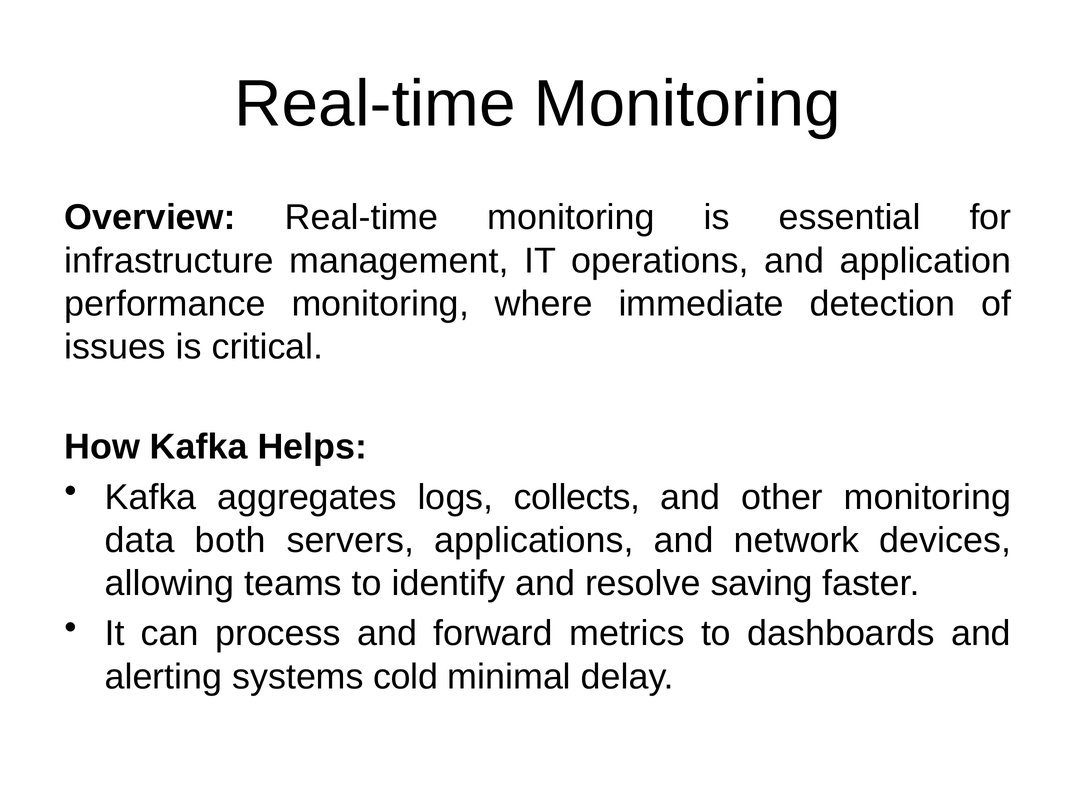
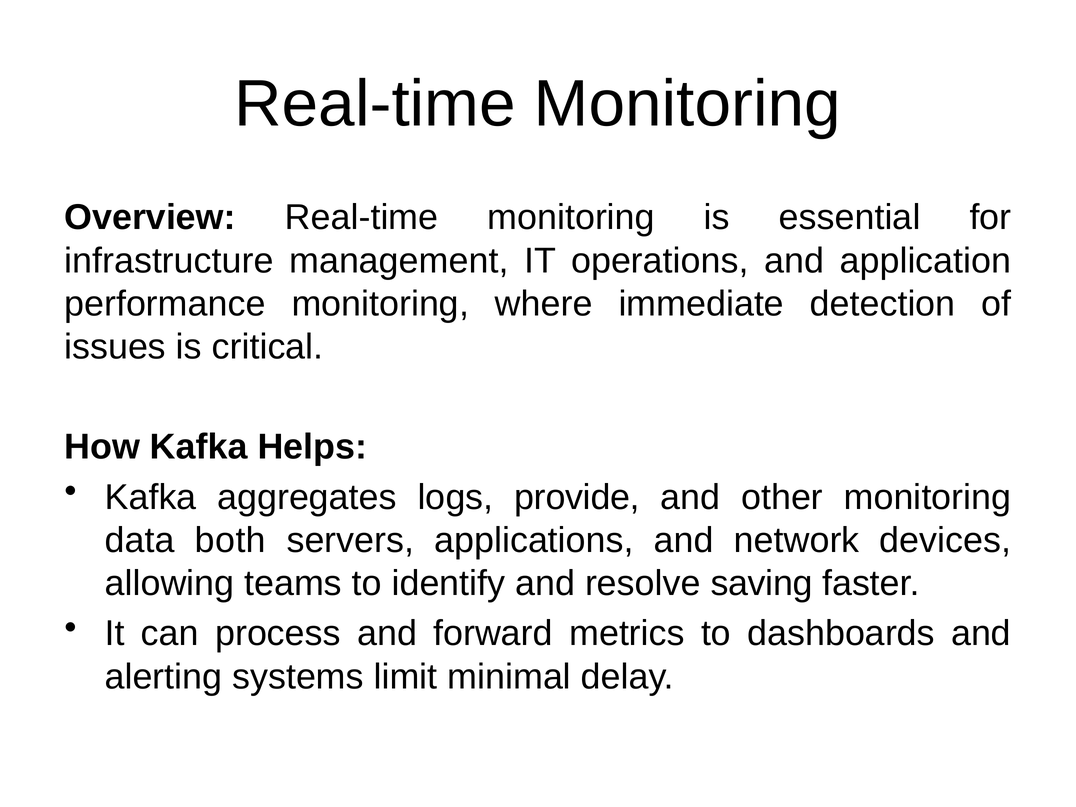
collects: collects -> provide (577, 497)
cold: cold -> limit (406, 677)
